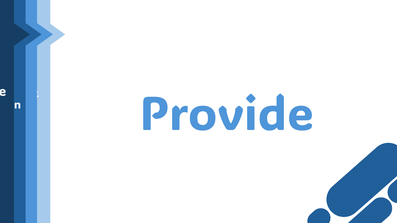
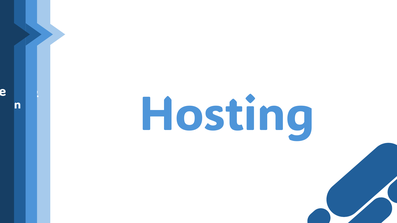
Provide: Provide -> Hosting (227, 115)
